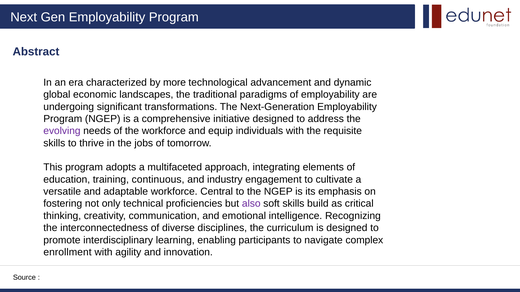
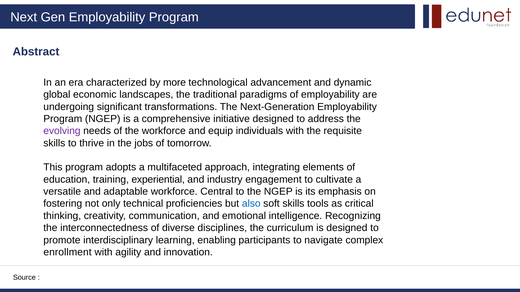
continuous: continuous -> experiential (158, 180)
also colour: purple -> blue (251, 204)
build: build -> tools (318, 204)
